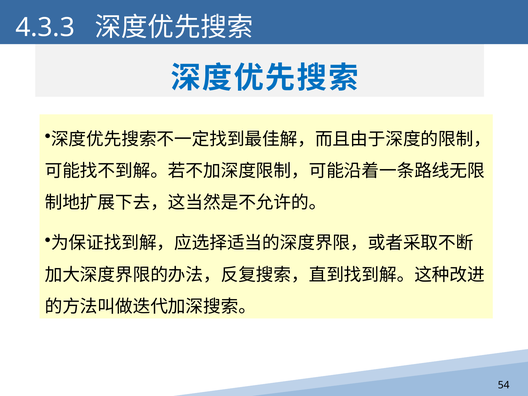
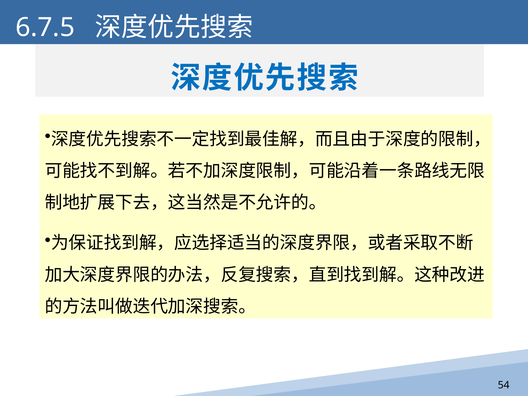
4.3.3: 4.3.3 -> 6.7.5 (45, 28)
